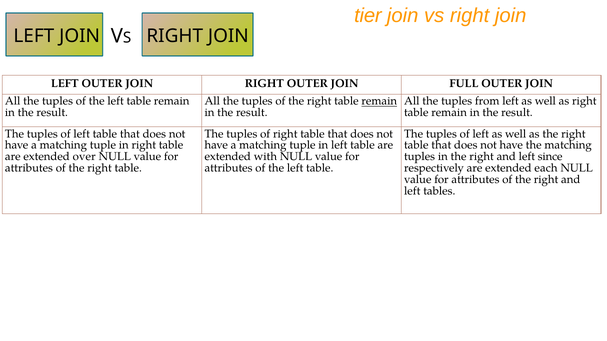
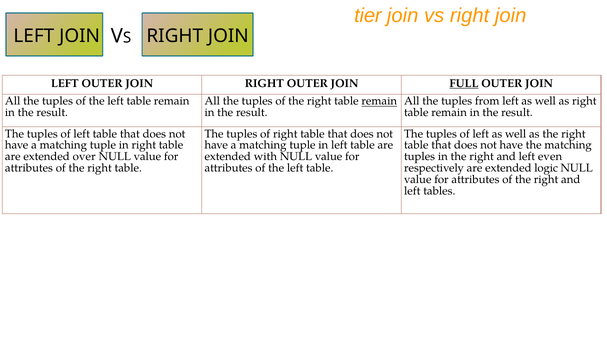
FULL underline: none -> present (464, 84)
since: since -> even (550, 157)
each: each -> logic (546, 168)
